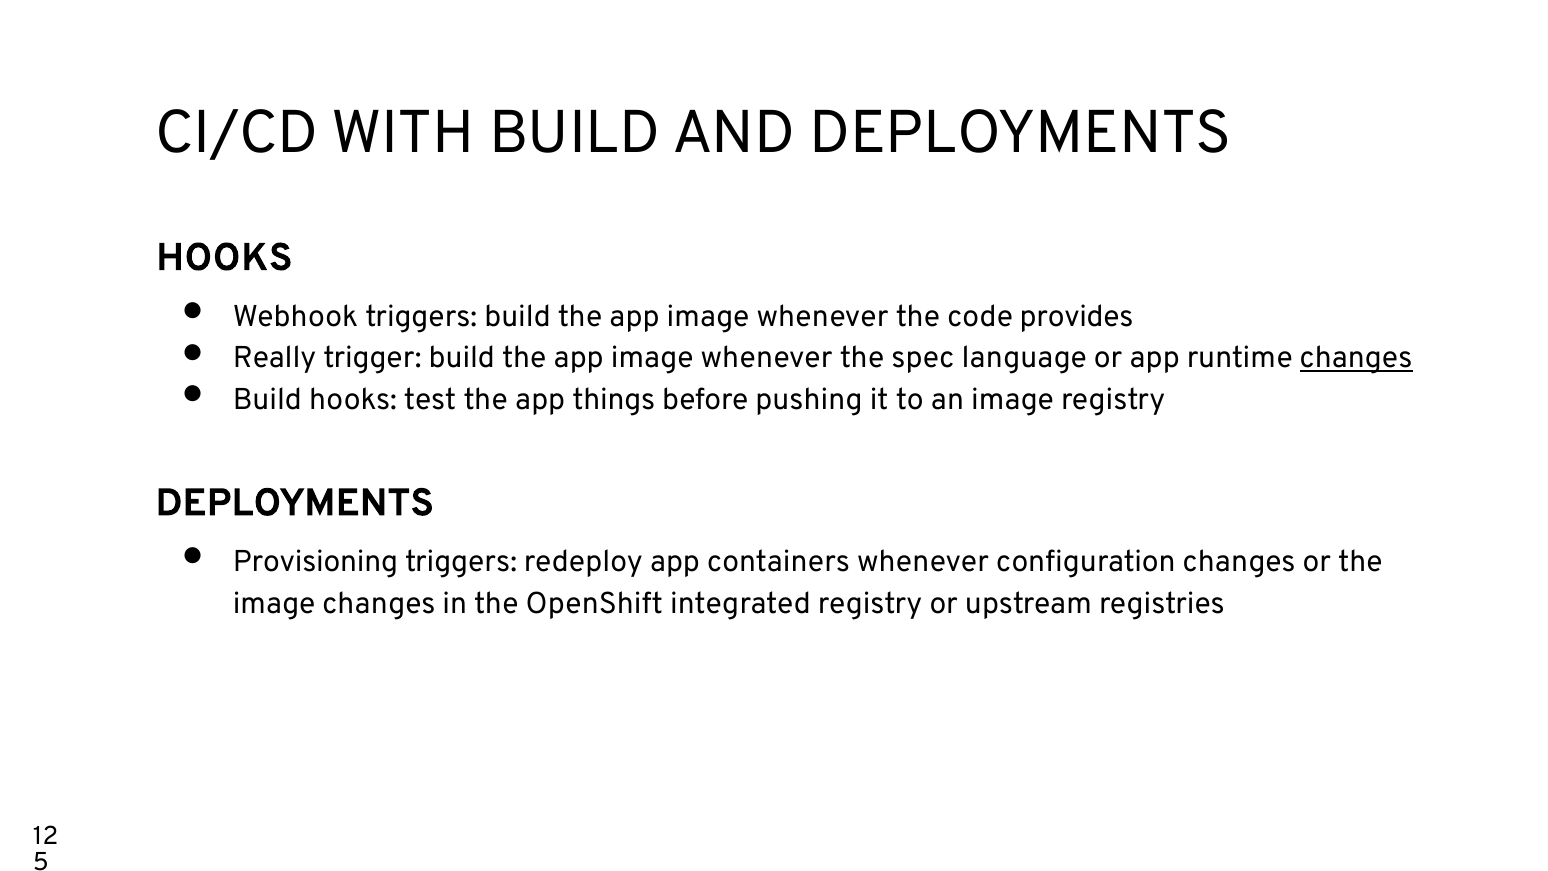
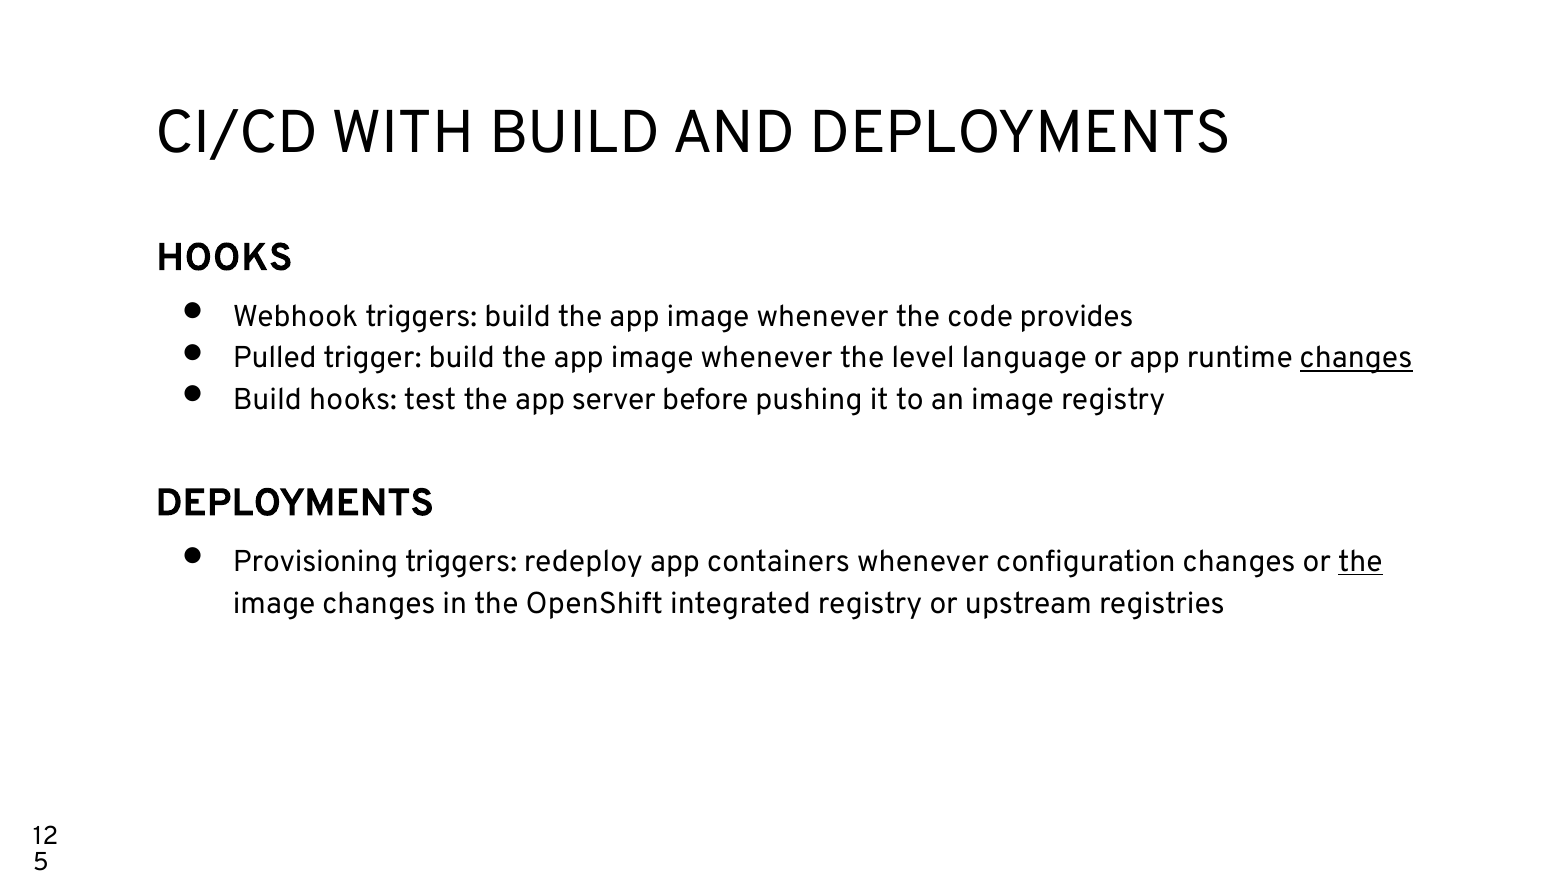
Really: Really -> Pulled (275, 358)
spec: spec -> level (923, 358)
things: things -> server (614, 399)
the underline: none -> present (1360, 561)
